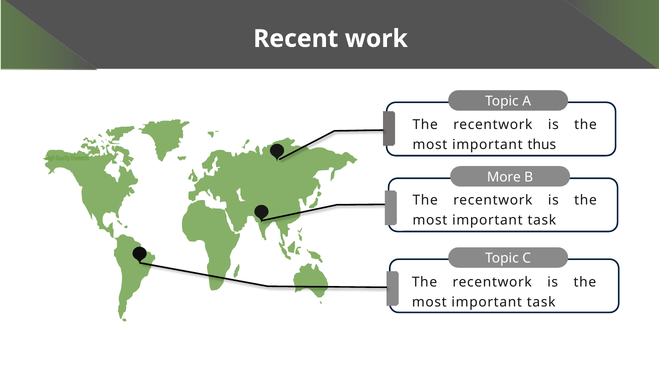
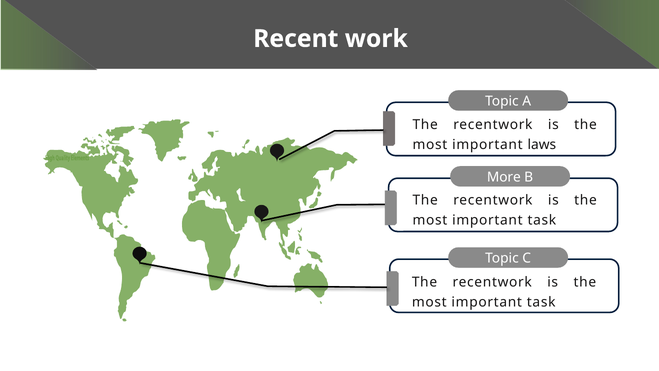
thus: thus -> laws (542, 144)
